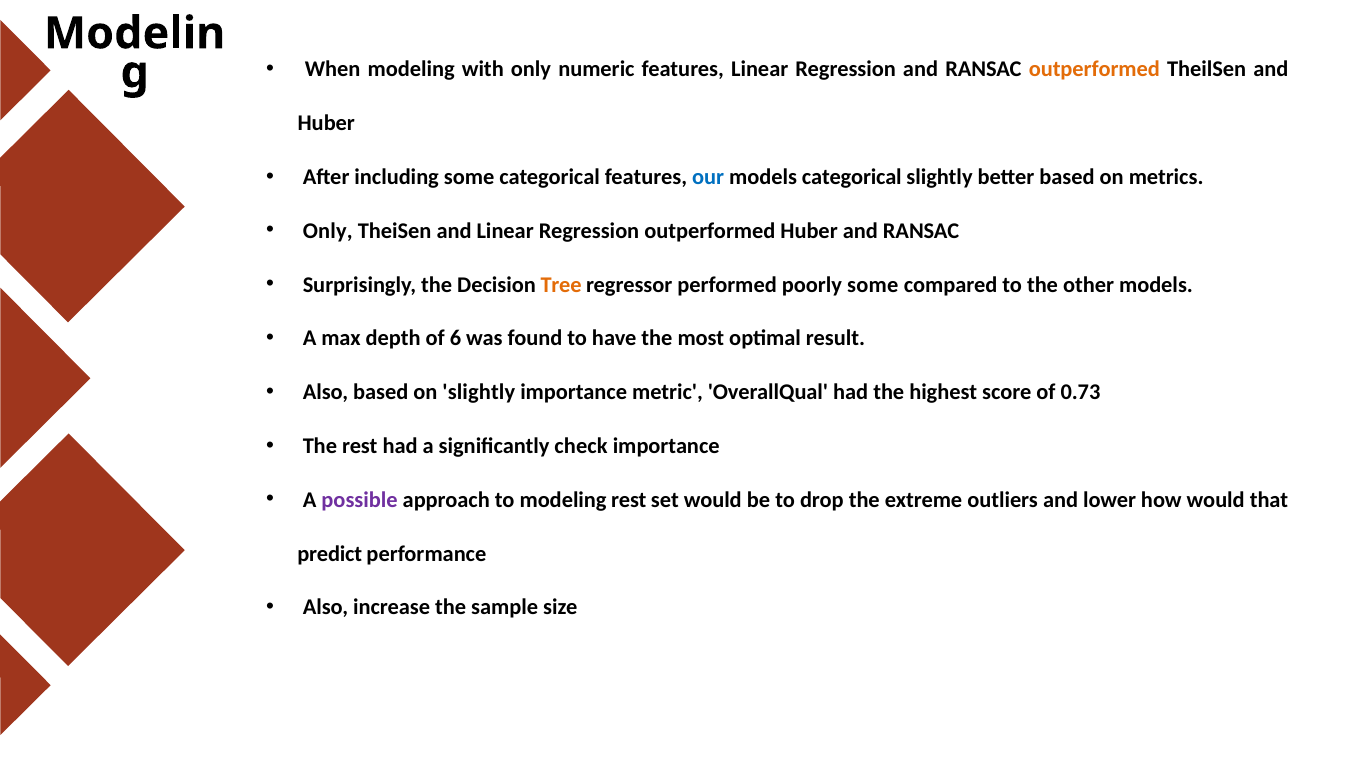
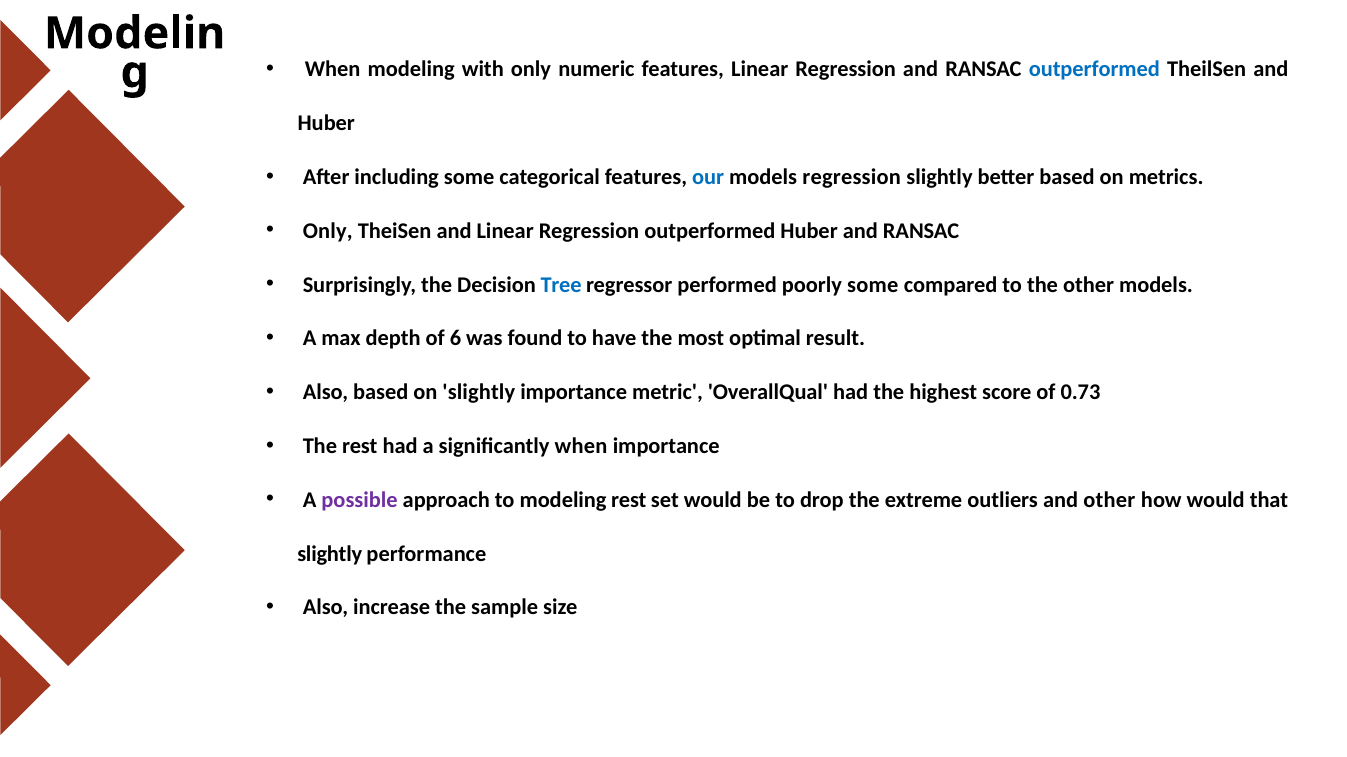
outperformed colour: orange -> blue (1094, 70)
models categorical: categorical -> regression (852, 177)
Tree colour: orange -> blue (561, 285)
significantly check: check -> when (581, 446)
and lower: lower -> other (1109, 500)
predict: predict -> slightly (330, 554)
